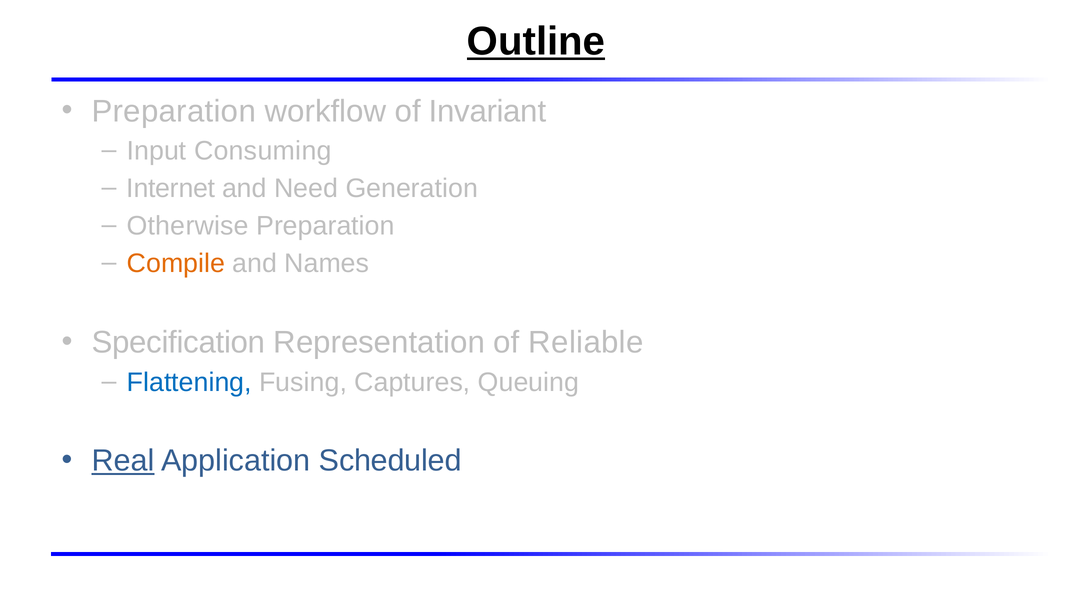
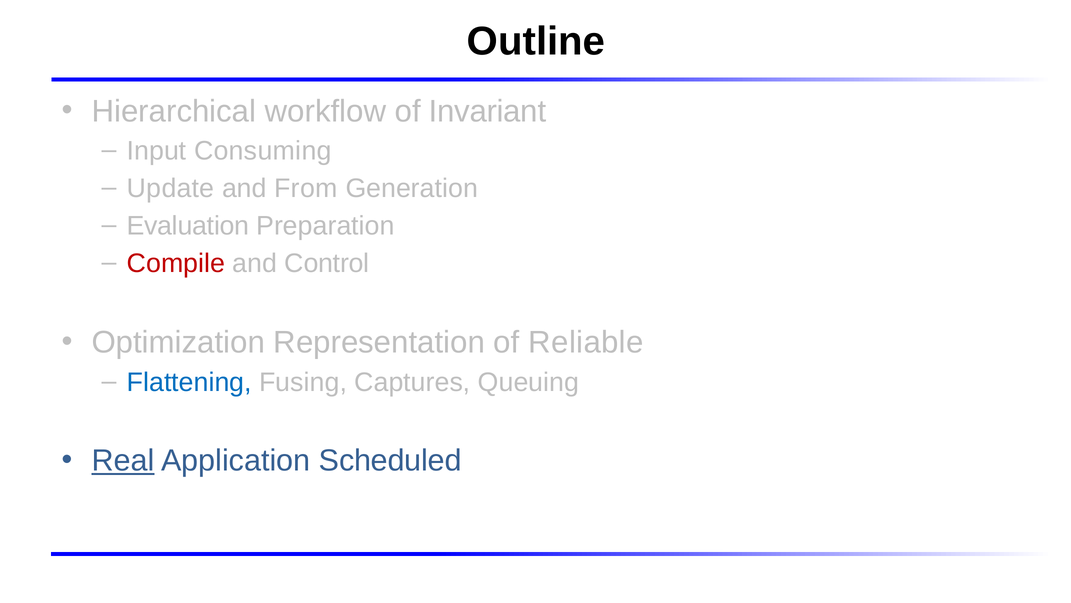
Outline underline: present -> none (536, 41)
Preparation: Preparation -> Hierarchical (174, 111)
Internet: Internet -> Update (171, 188)
Need: Need -> From (306, 188)
Otherwise: Otherwise -> Evaluation (188, 226)
Compile colour: orange -> red (176, 263)
Names: Names -> Control (327, 263)
Specification: Specification -> Optimization (178, 342)
